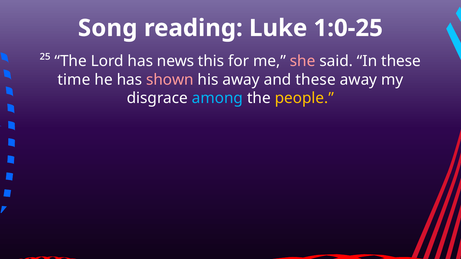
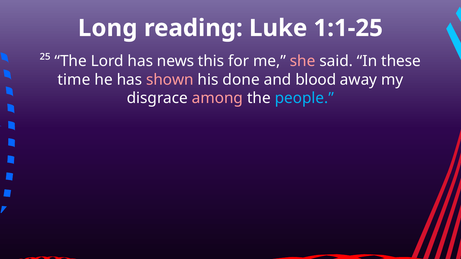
Song: Song -> Long (108, 28)
1:0-25: 1:0-25 -> 1:1-25 (348, 28)
his away: away -> done (241, 80)
and these: these -> blood (316, 80)
among colour: light blue -> pink (217, 98)
people colour: yellow -> light blue (304, 98)
